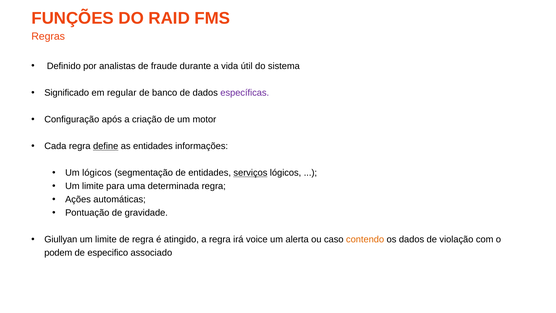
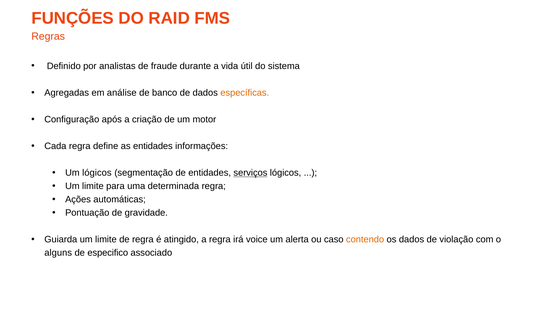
Significado: Significado -> Agregadas (67, 93)
regular: regular -> análise (122, 93)
específicas colour: purple -> orange (245, 93)
define underline: present -> none (106, 146)
Giullyan: Giullyan -> Guiarda (61, 239)
podem: podem -> alguns (58, 253)
